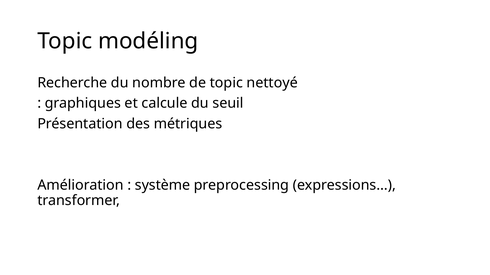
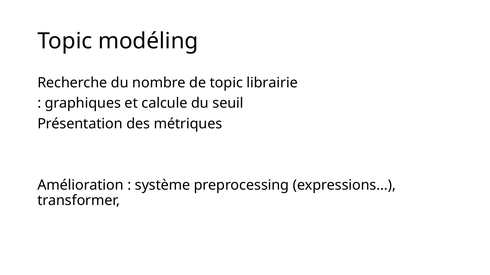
nettoyé: nettoyé -> librairie (272, 83)
